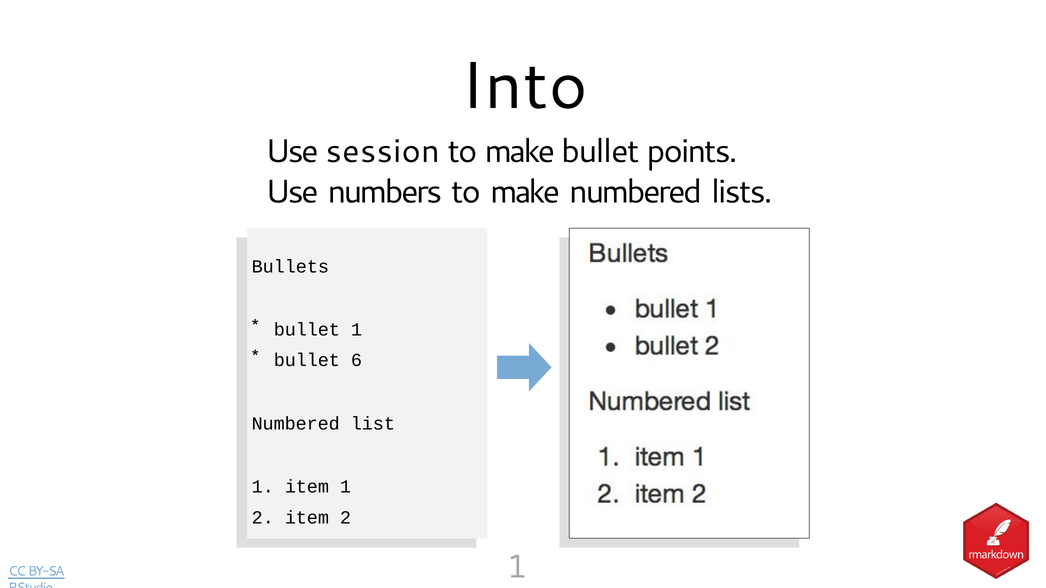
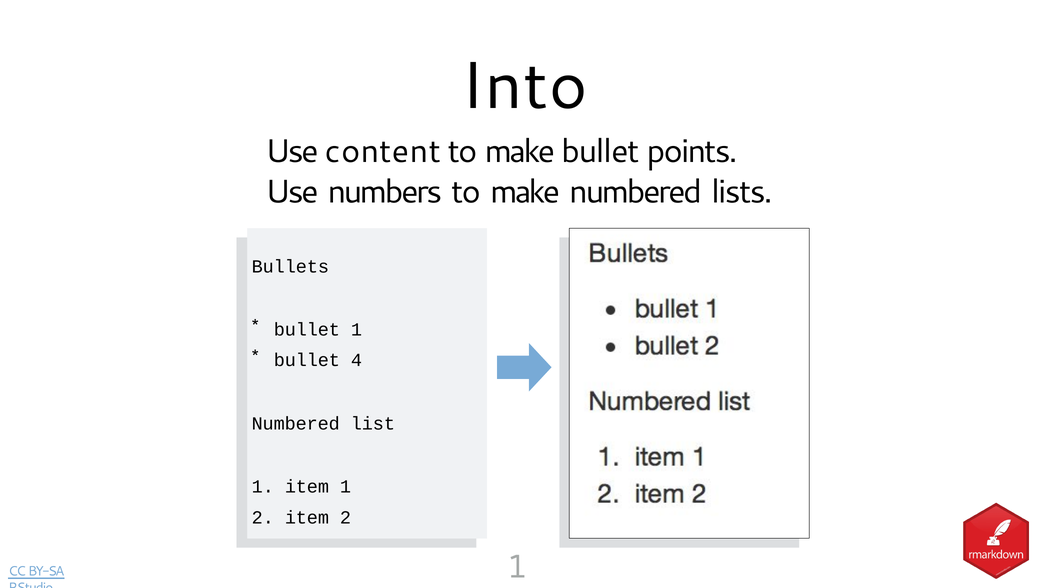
session: session -> content (383, 151)
bullet 6: 6 -> 4 (356, 361)
